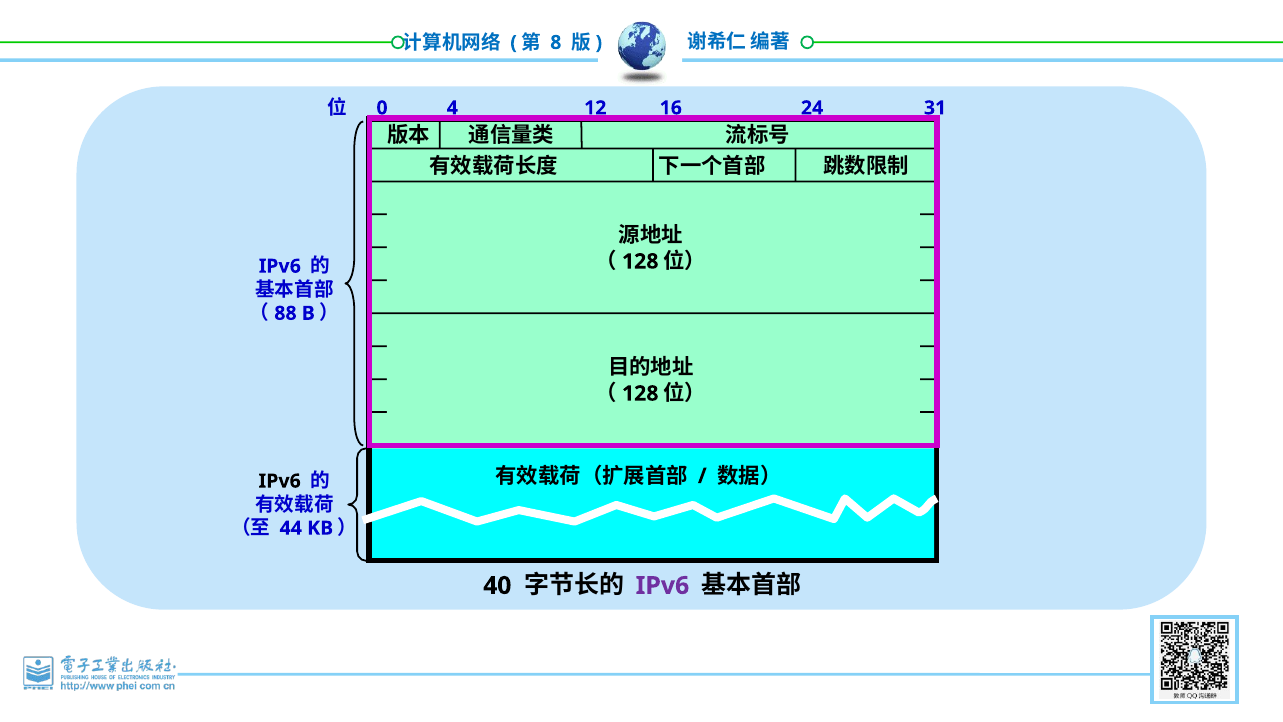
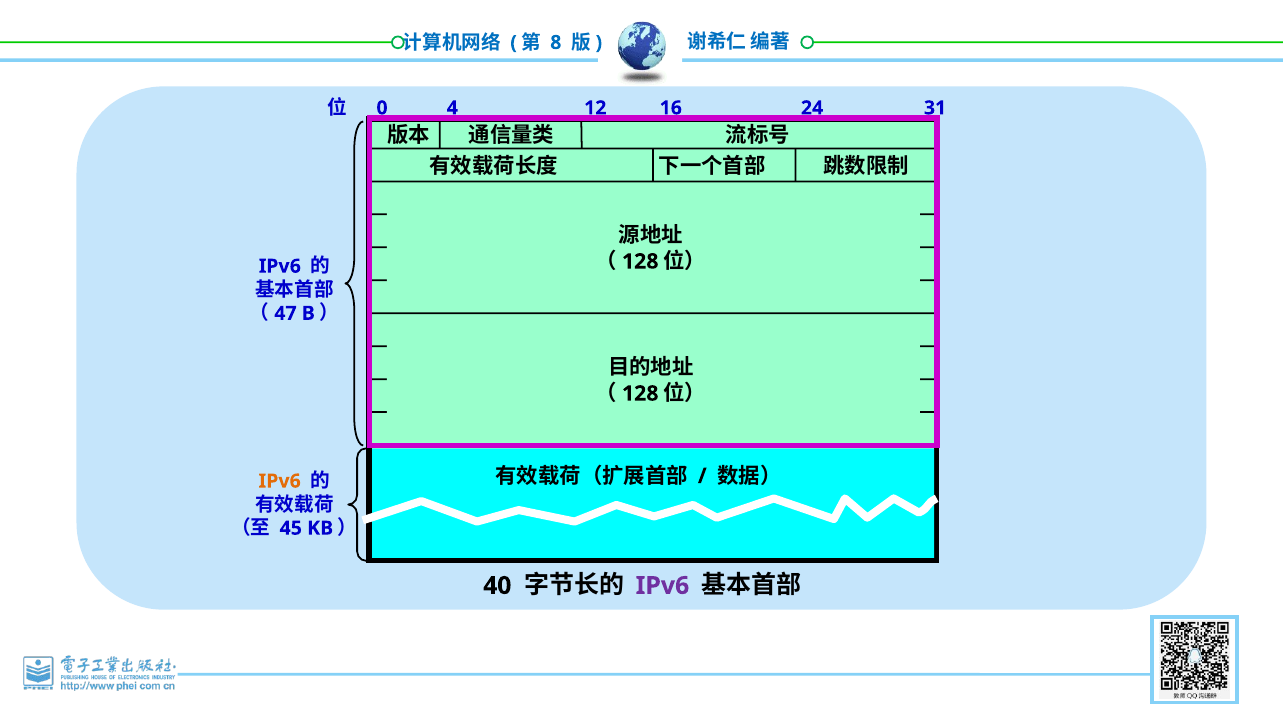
88: 88 -> 47 (285, 313)
IPv6 colour: black -> orange (280, 481)
44: 44 -> 45 (291, 528)
